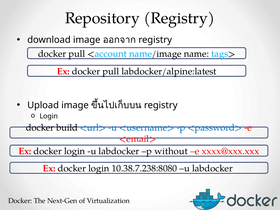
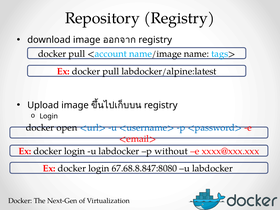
build: build -> open (67, 128)
10.38.7.238:8080: 10.38.7.238:8080 -> 67.68.8.847:8080 (144, 168)
